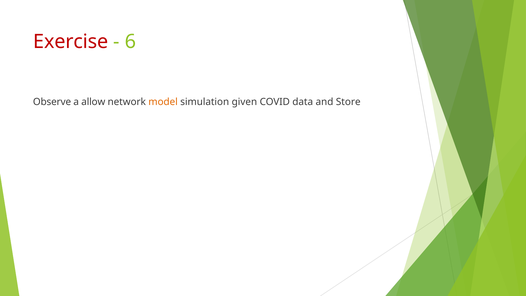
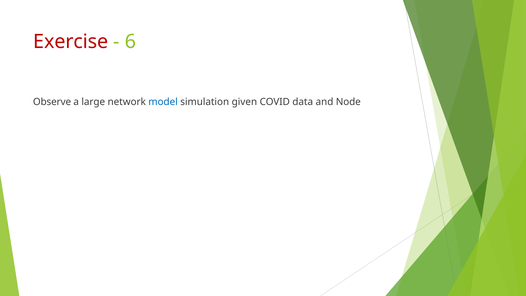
allow: allow -> large (93, 102)
model colour: orange -> blue (163, 102)
Store: Store -> Node (348, 102)
